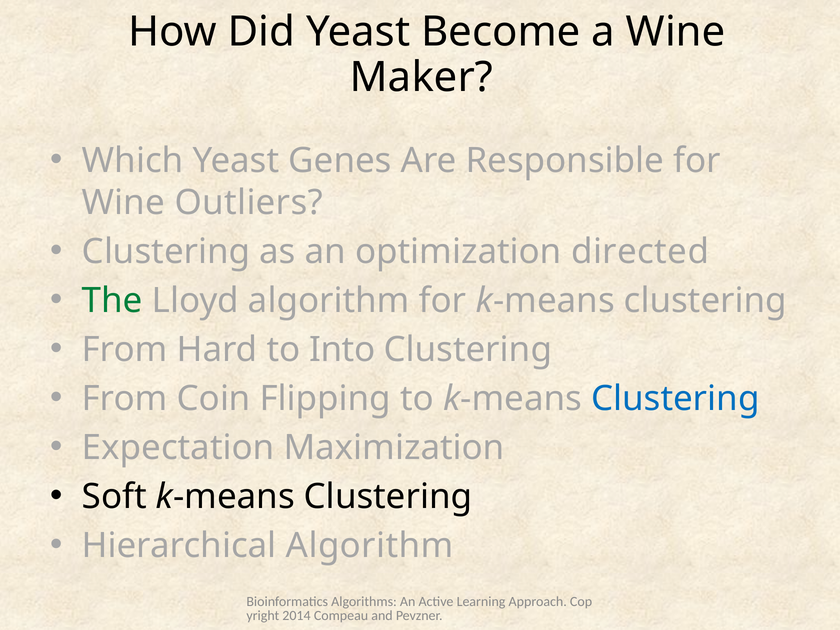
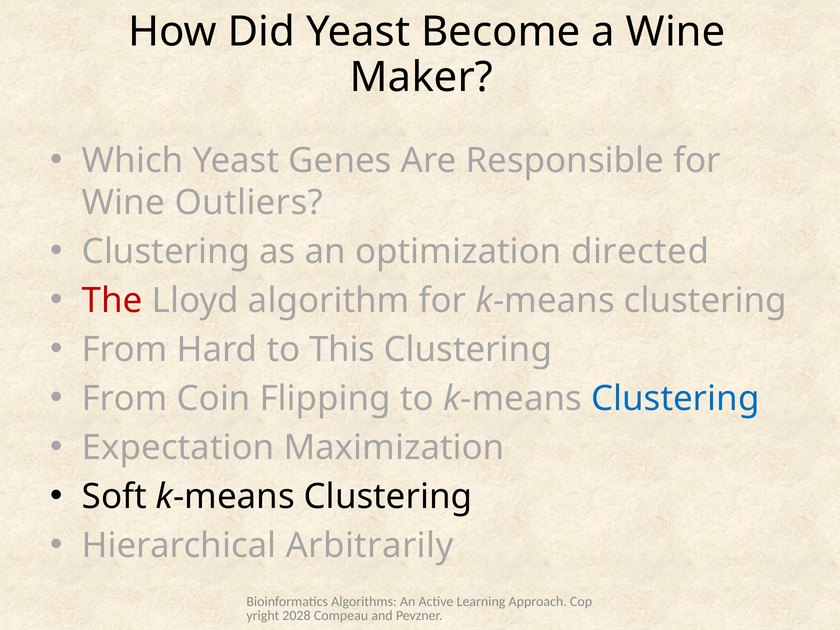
The colour: green -> red (112, 301)
Into: Into -> This (342, 350)
Hierarchical Algorithm: Algorithm -> Arbitrarily (370, 546)
2014: 2014 -> 2028 (296, 615)
